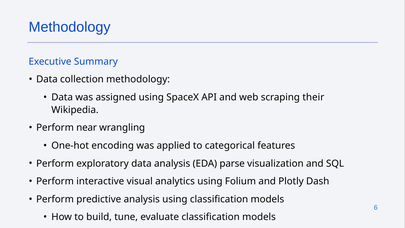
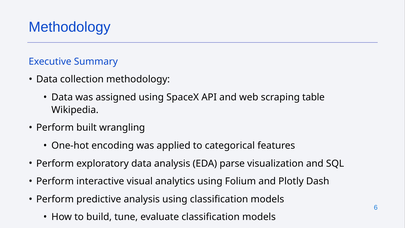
their: their -> table (313, 97)
near: near -> built (87, 128)
